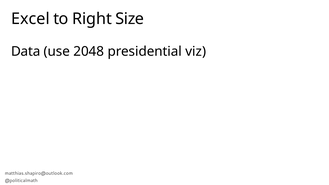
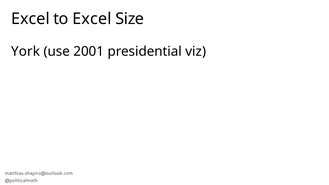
to Right: Right -> Excel (92, 19)
Data: Data -> York (26, 52)
2048: 2048 -> 2001 (89, 52)
